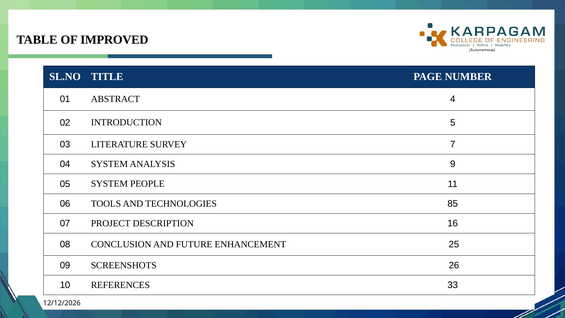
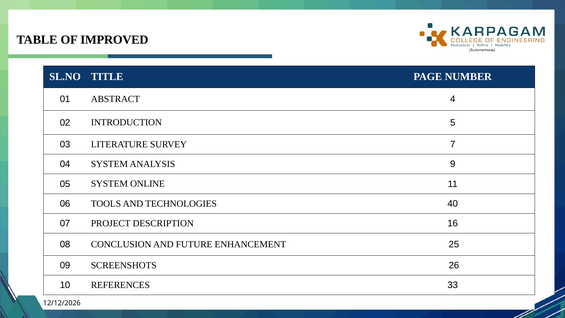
PEOPLE: PEOPLE -> ONLINE (147, 184)
85: 85 -> 40 (453, 204)
